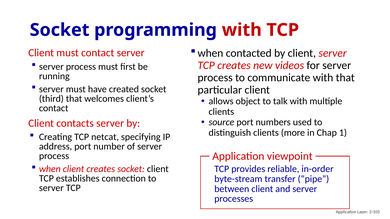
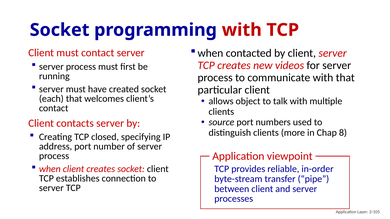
third: third -> each (51, 99)
1: 1 -> 8 (343, 133)
netcat: netcat -> closed (105, 137)
